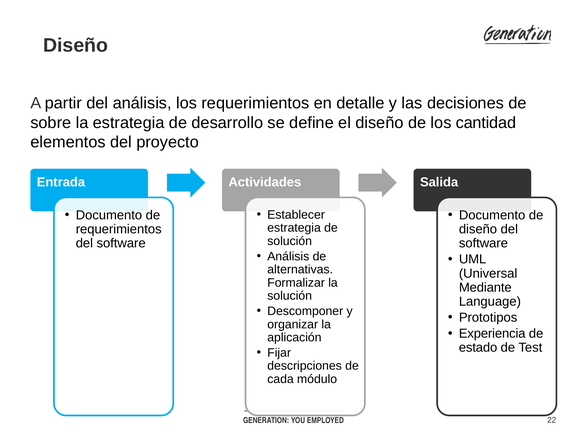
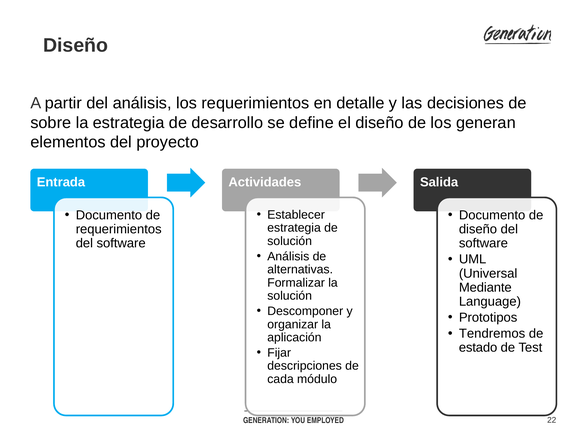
cantidad: cantidad -> generan (486, 123)
Experiencia: Experiencia -> Tendremos (492, 333)
